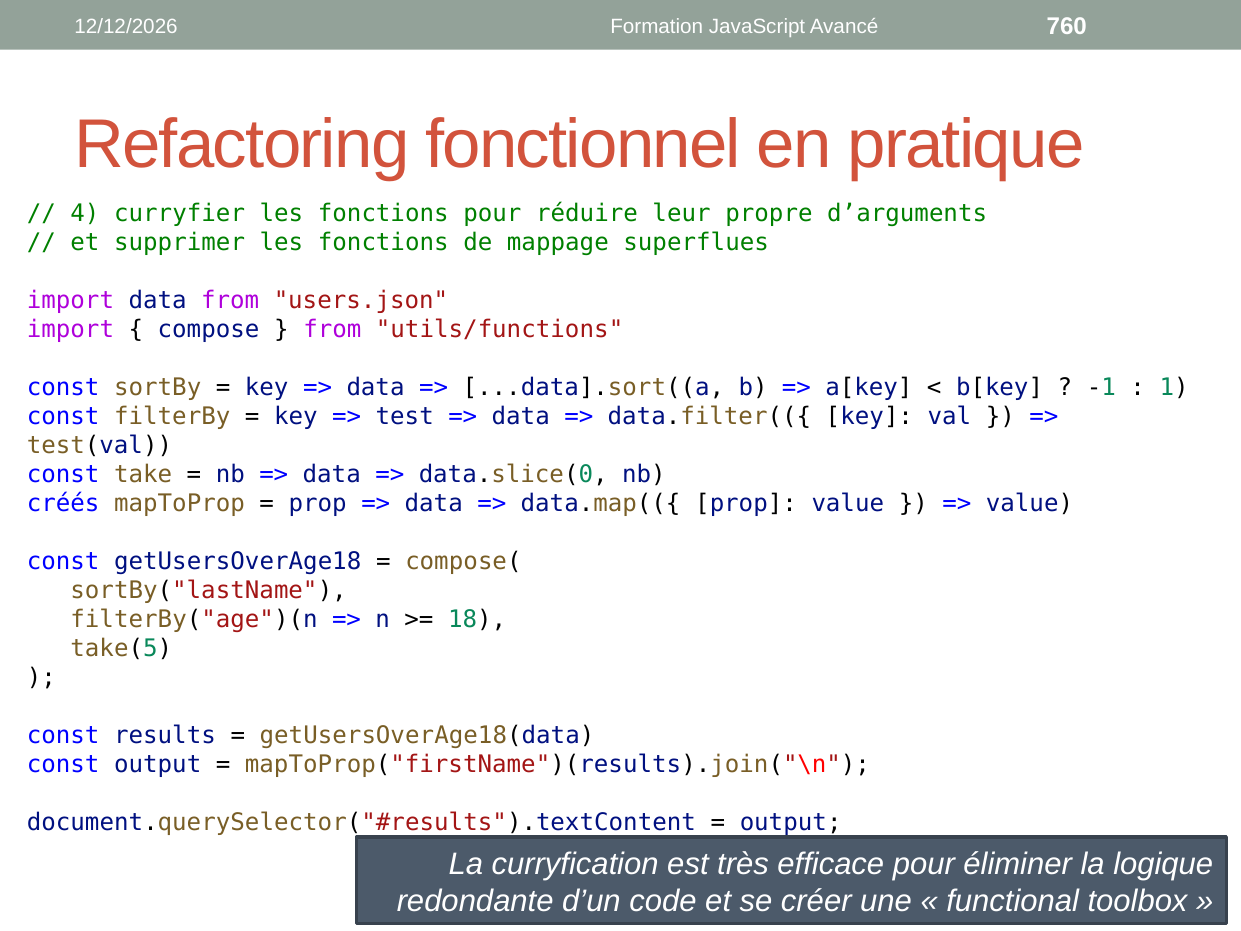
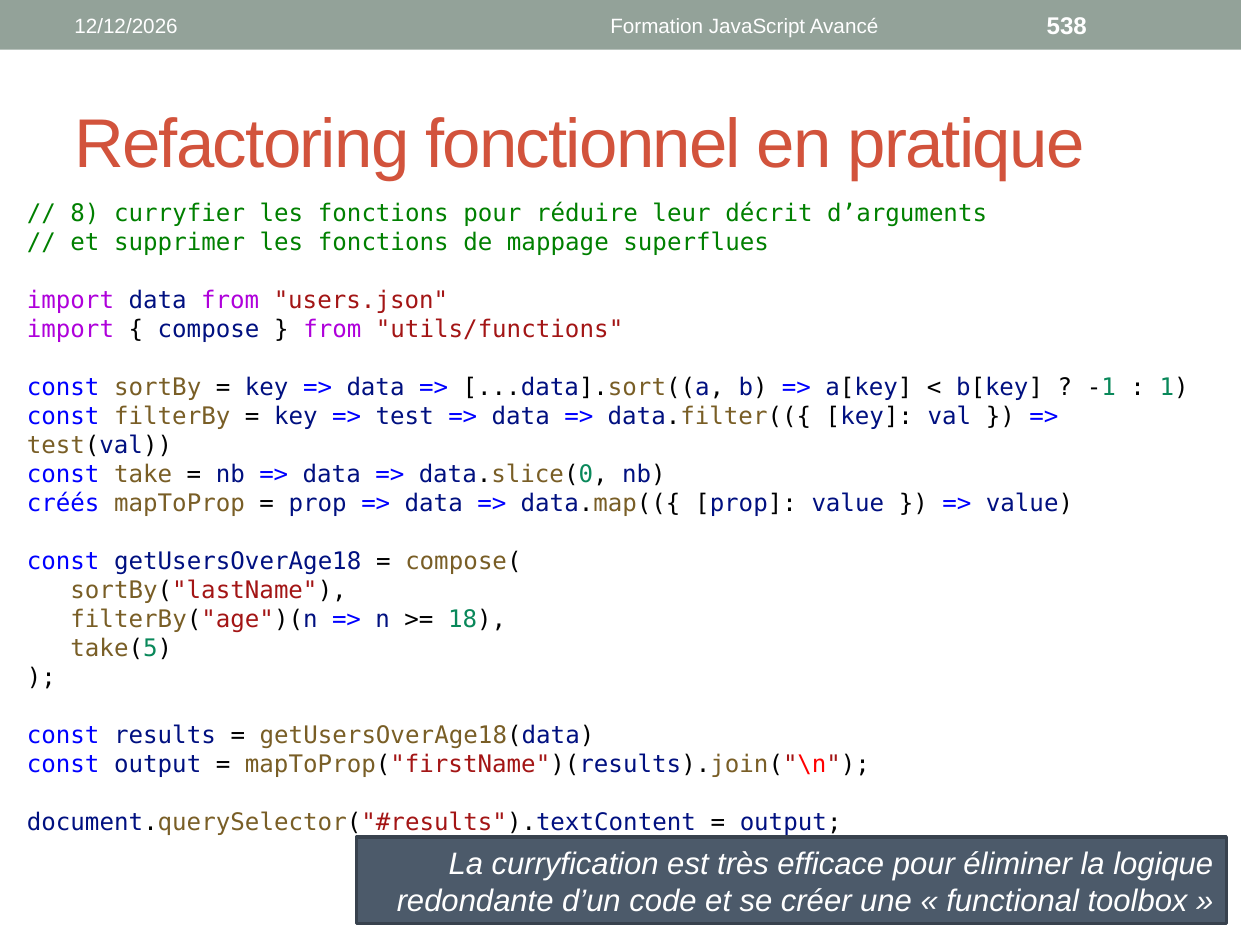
760: 760 -> 538 (1067, 26)
4: 4 -> 8 (85, 214)
propre: propre -> décrit (769, 214)
